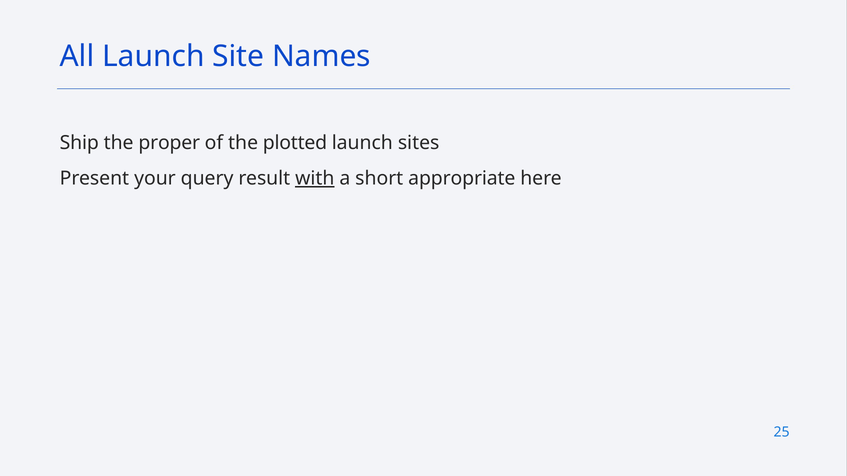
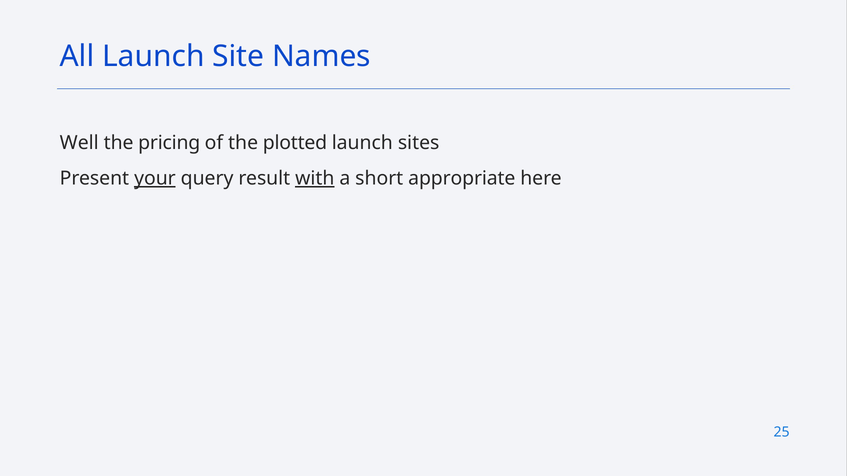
Ship: Ship -> Well (79, 143)
proper: proper -> pricing (169, 143)
your underline: none -> present (155, 179)
